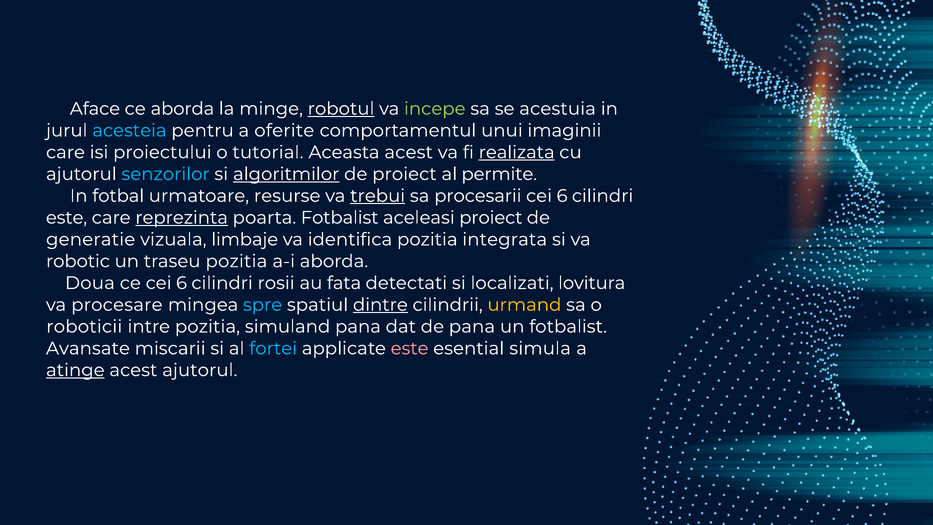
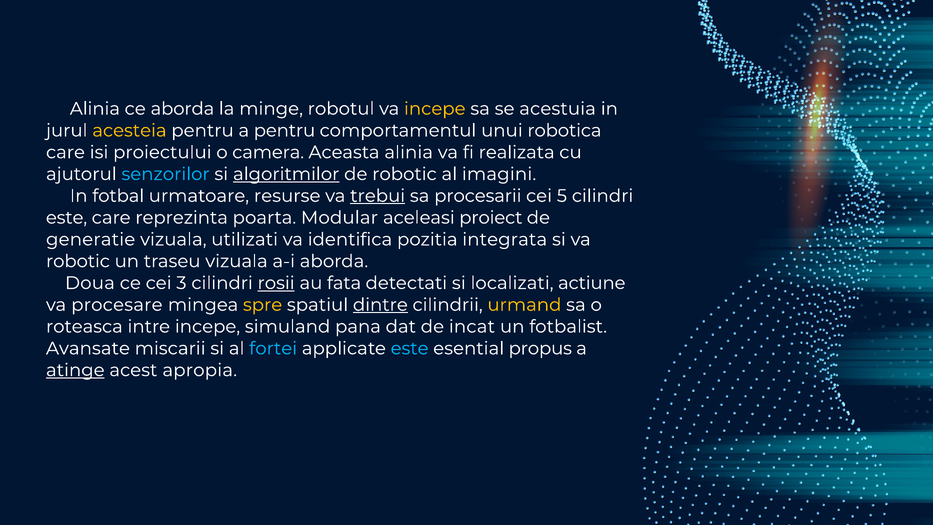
Aface: Aface -> Alinia (95, 109)
robotul underline: present -> none (341, 109)
incepe colour: light green -> yellow (435, 109)
acesteia colour: light blue -> yellow (129, 130)
a oferite: oferite -> pentru (284, 130)
imaginii: imaginii -> robotica (564, 130)
tutorial: tutorial -> camera (268, 152)
Aceasta acest: acest -> alinia (409, 152)
realizata underline: present -> none (517, 152)
de proiect: proiect -> robotic (404, 174)
permite: permite -> imagini (499, 174)
6: 6 -> 5 (562, 196)
reprezinta underline: present -> none (182, 218)
poarta Fotbalist: Fotbalist -> Modular (339, 218)
limbaje: limbaje -> utilizati (245, 239)
traseu pozitia: pozitia -> vizuala (237, 261)
ce cei 6: 6 -> 3 (181, 283)
rosii underline: none -> present (276, 283)
lovitura: lovitura -> actiune (592, 283)
spre colour: light blue -> yellow (263, 305)
roboticii: roboticii -> roteasca (84, 327)
intre pozitia: pozitia -> incepe (208, 327)
de pana: pana -> incat (472, 327)
este colour: pink -> light blue (410, 348)
simula: simula -> propus (540, 348)
acest ajutorul: ajutorul -> apropia (200, 370)
